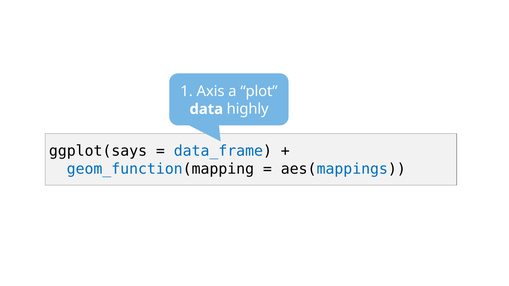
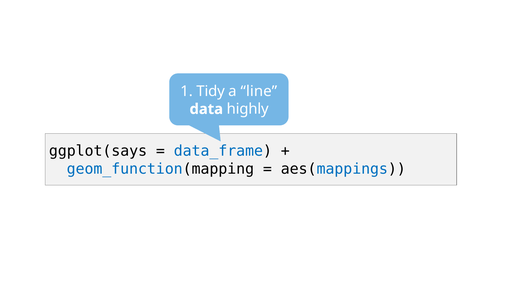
Axis: Axis -> Tidy (211, 91)
plot: plot -> line (259, 91)
